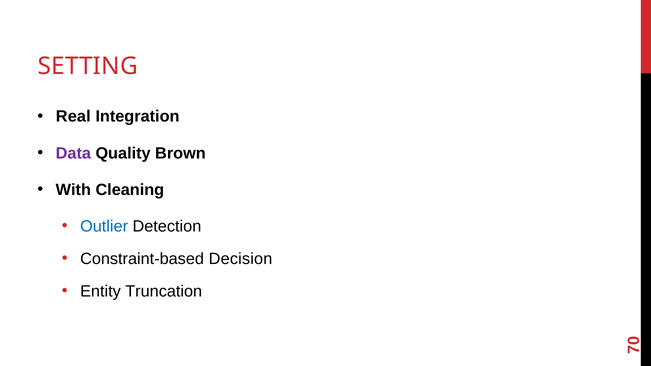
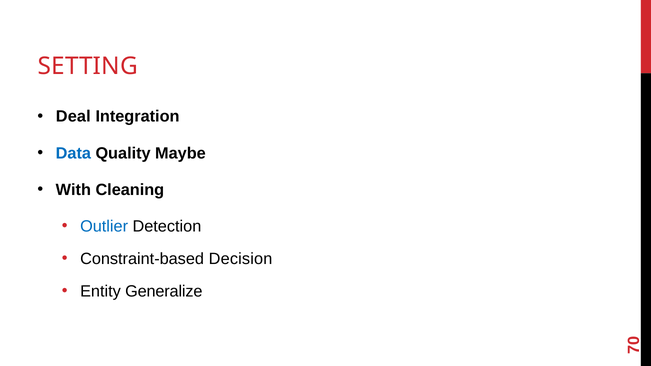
Real: Real -> Deal (73, 117)
Data colour: purple -> blue (73, 153)
Brown: Brown -> Maybe (180, 153)
Truncation: Truncation -> Generalize (164, 292)
